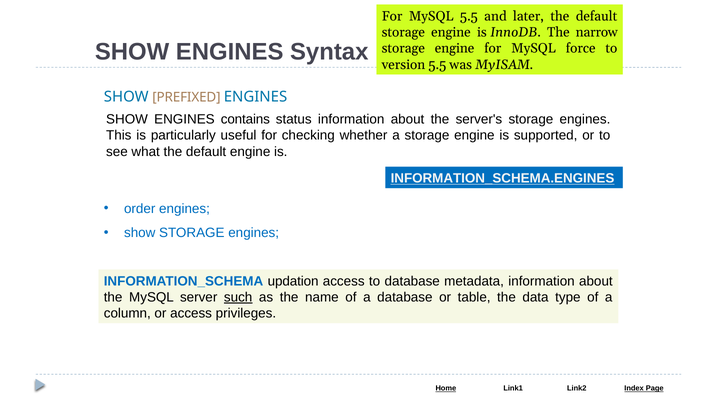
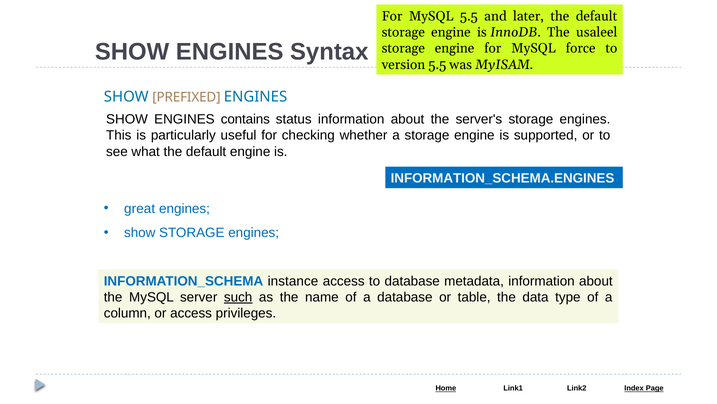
narrow: narrow -> usaleel (597, 32)
INFORMATION_SCHEMA.ENGINES underline: present -> none (502, 178)
order: order -> great (140, 208)
updation: updation -> instance (293, 281)
